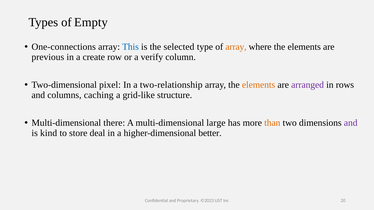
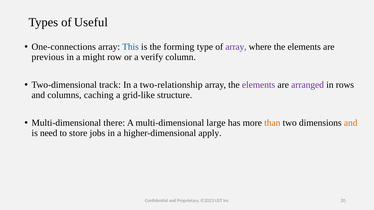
Empty: Empty -> Useful (91, 22)
selected: selected -> forming (179, 47)
array colour: orange -> purple (236, 47)
create: create -> might (94, 57)
pixel: pixel -> track (110, 85)
elements colour: orange -> purple (259, 85)
and colour: purple -> orange (351, 123)
kind: kind -> need (49, 133)
deal: deal -> jobs (97, 133)
better: better -> apply (210, 133)
